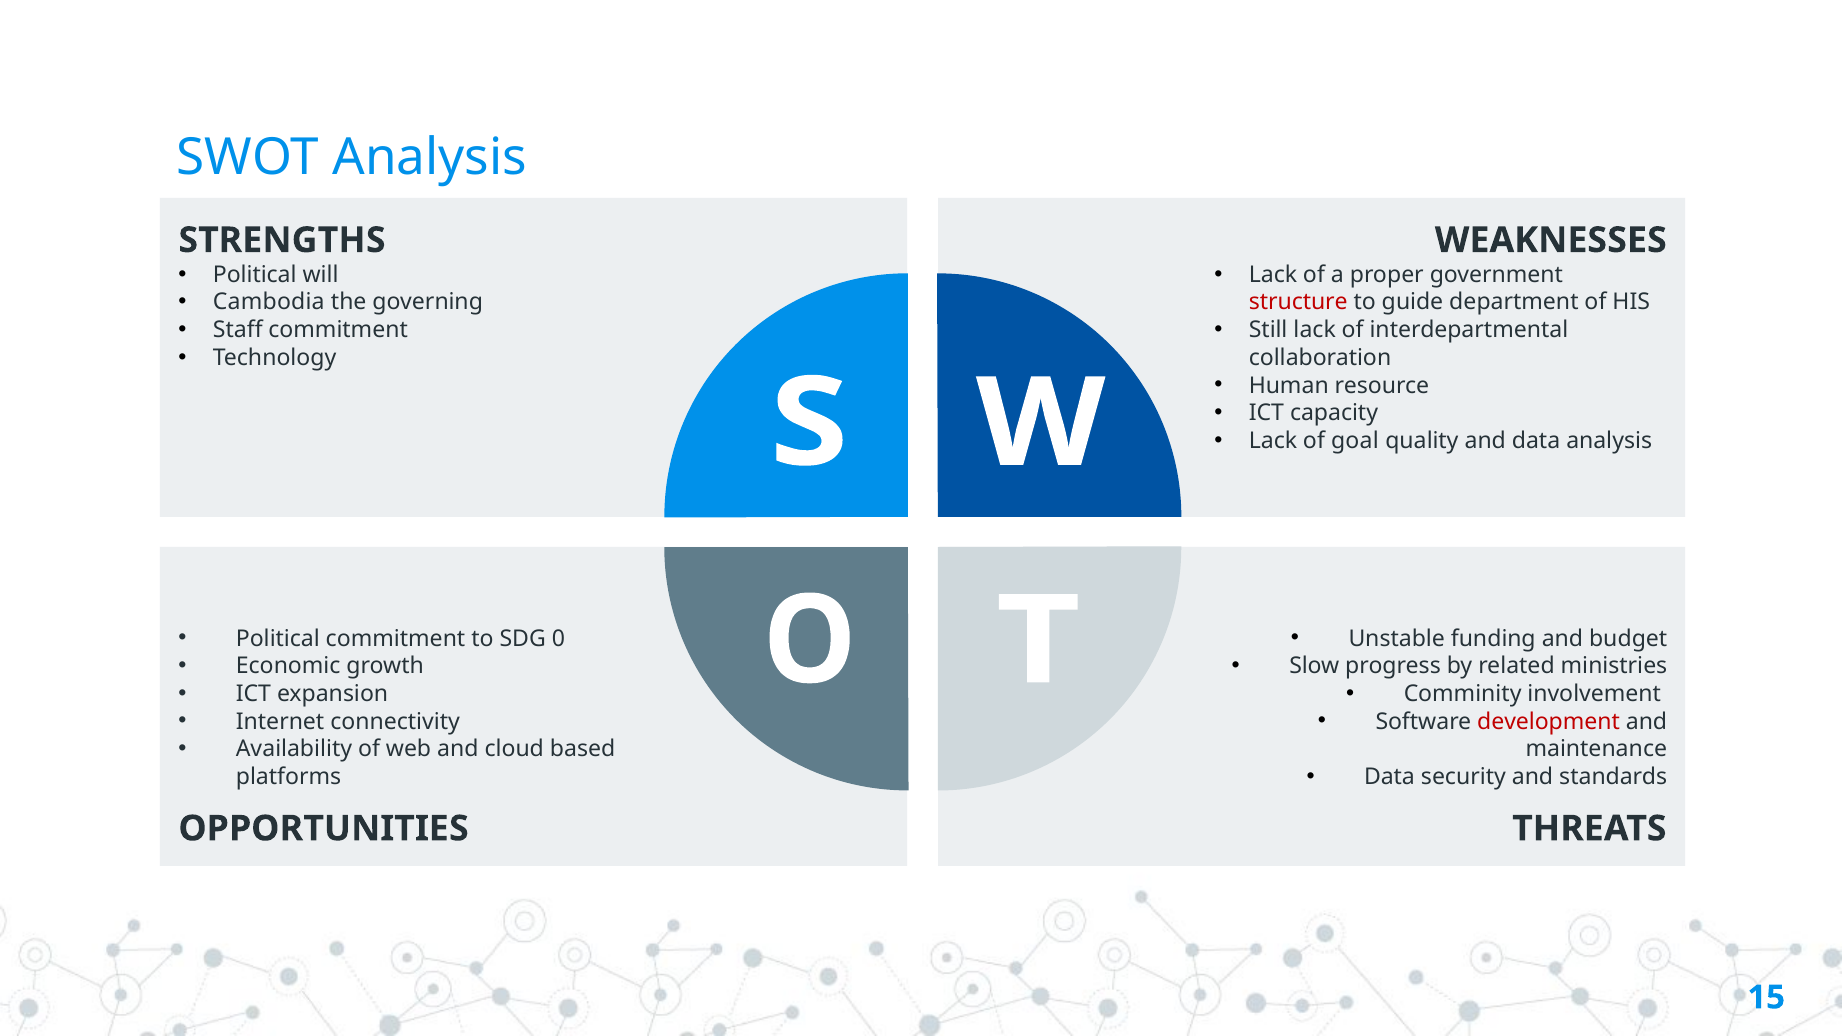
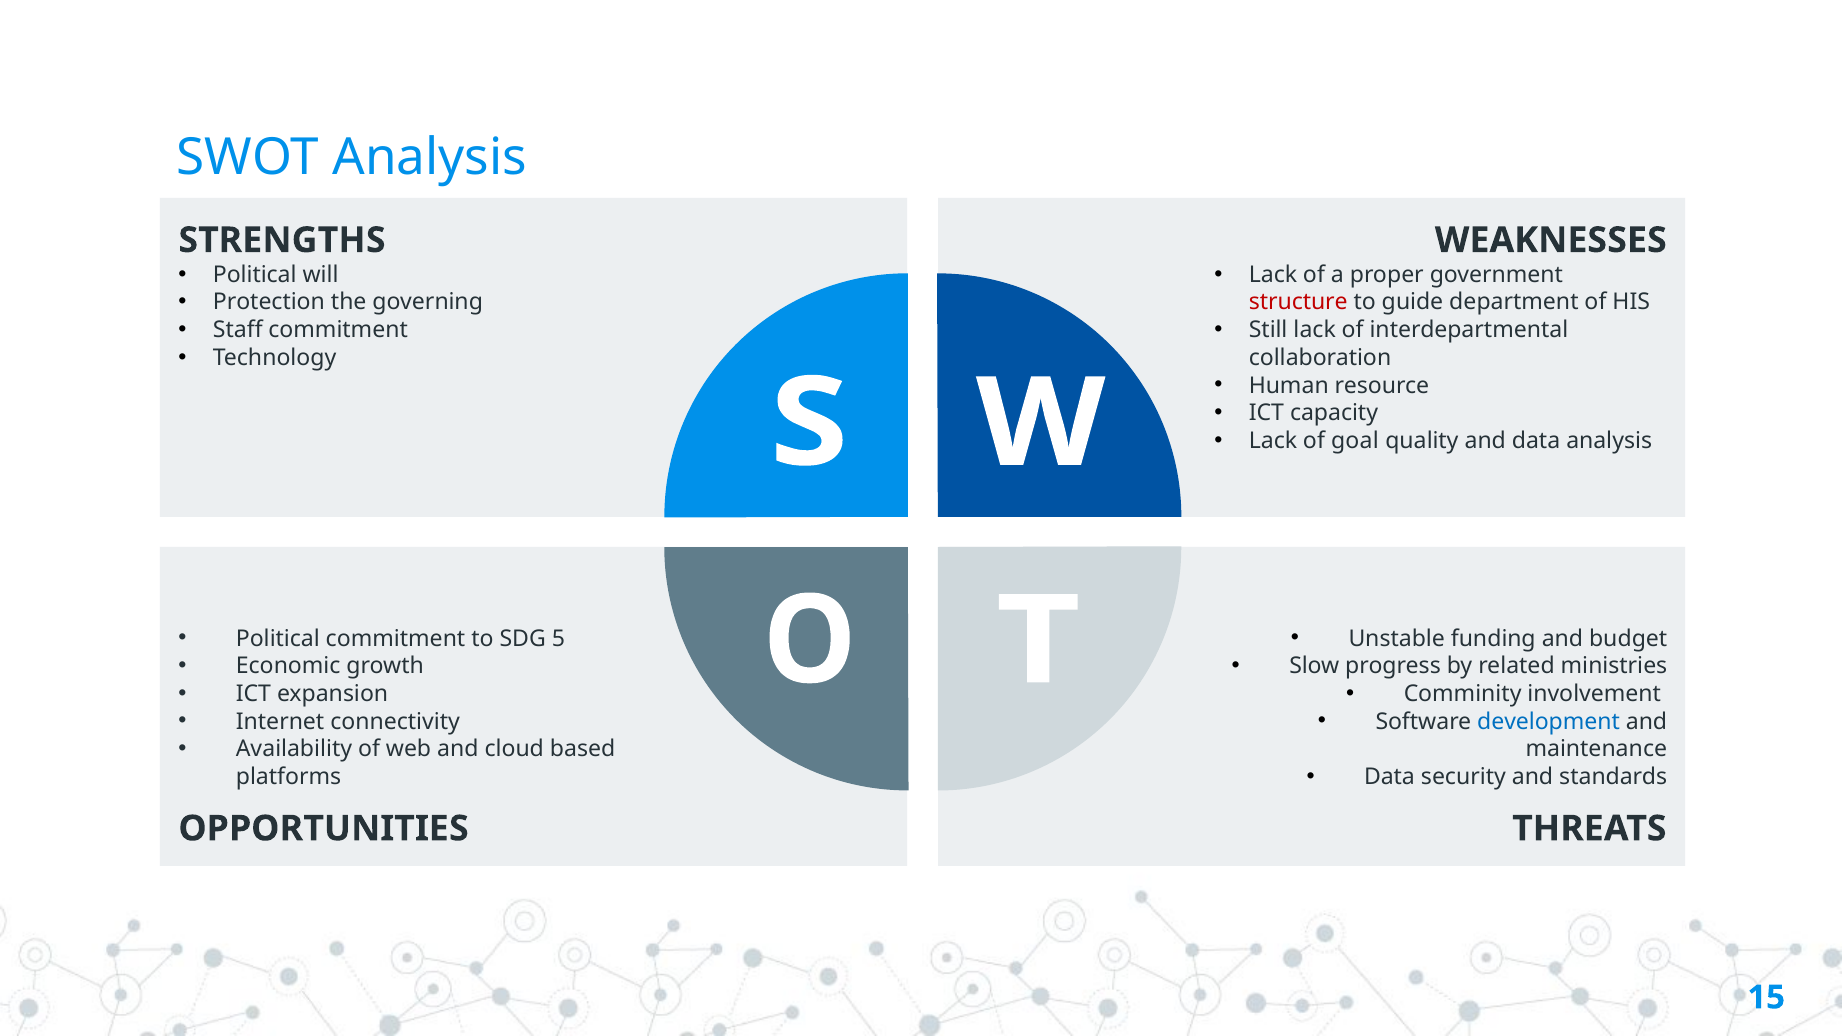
Cambodia: Cambodia -> Protection (269, 302)
0: 0 -> 5 (558, 639)
development colour: red -> blue (1549, 722)
